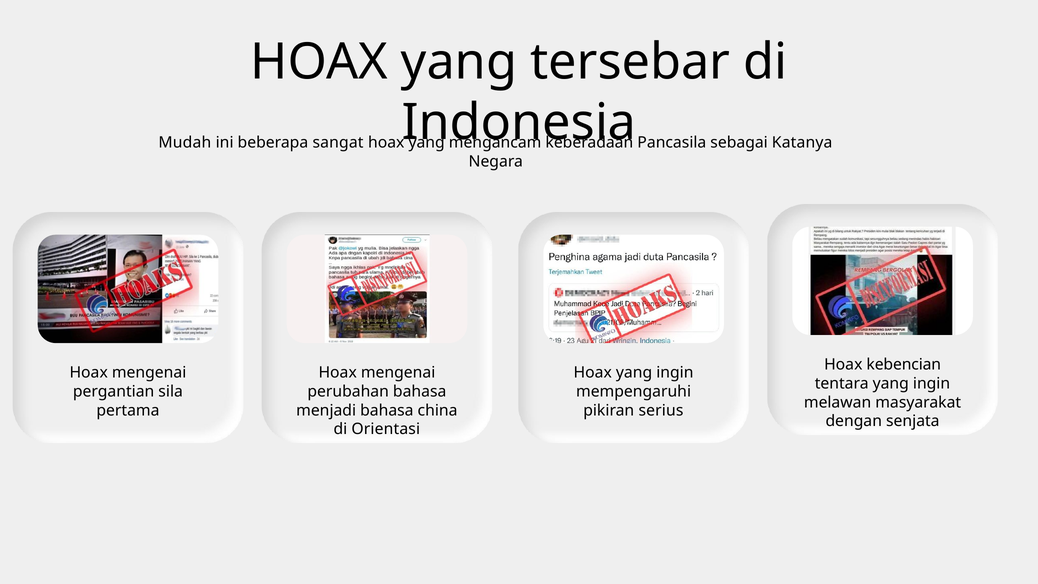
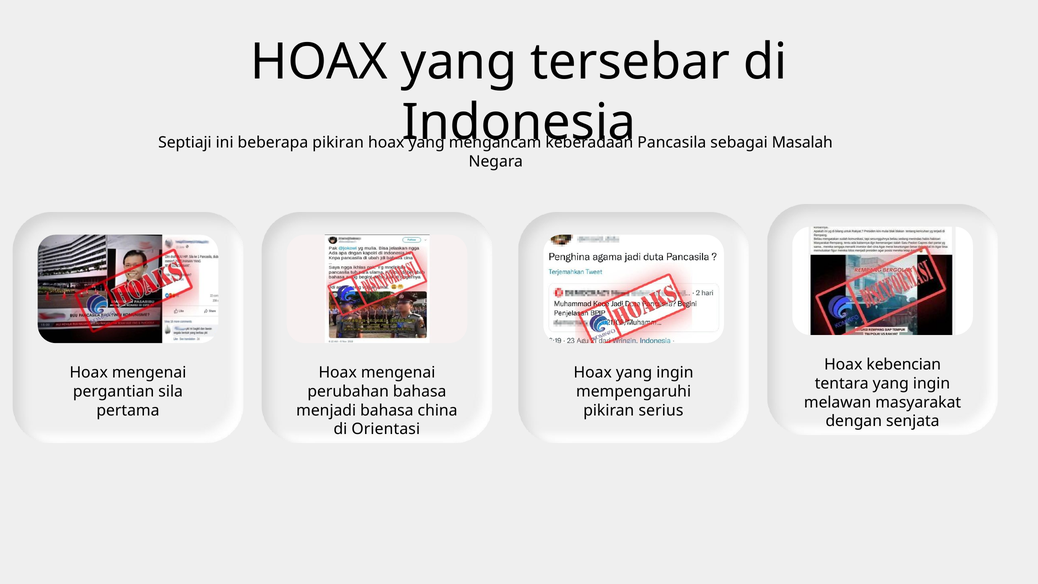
Mudah: Mudah -> Septiaji (185, 142)
beberapa sangat: sangat -> pikiran (338, 142)
Katanya: Katanya -> Masalah (802, 142)
